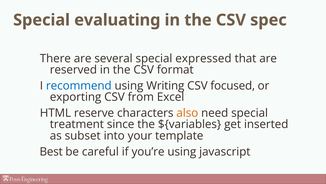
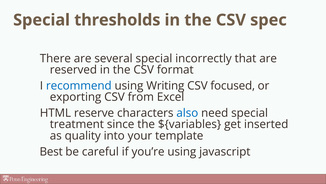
evaluating: evaluating -> thresholds (117, 20)
expressed: expressed -> incorrectly (203, 58)
also colour: orange -> blue (187, 113)
subset: subset -> quality (83, 135)
